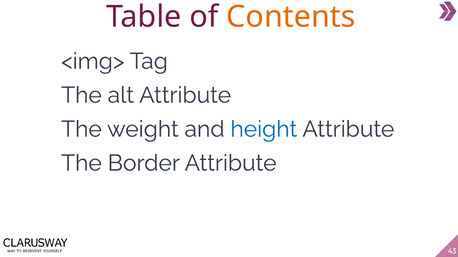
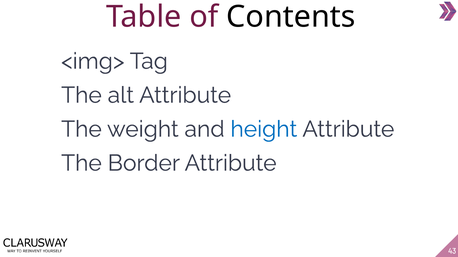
Contents colour: orange -> black (291, 17)
